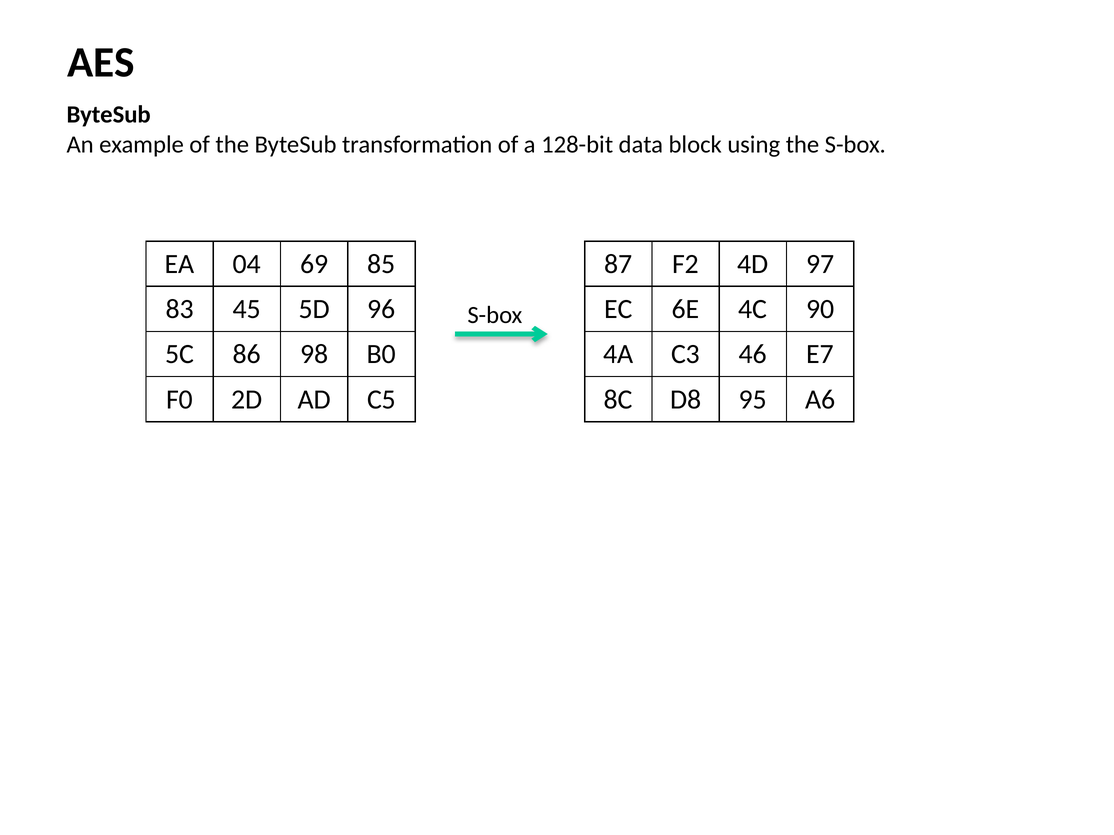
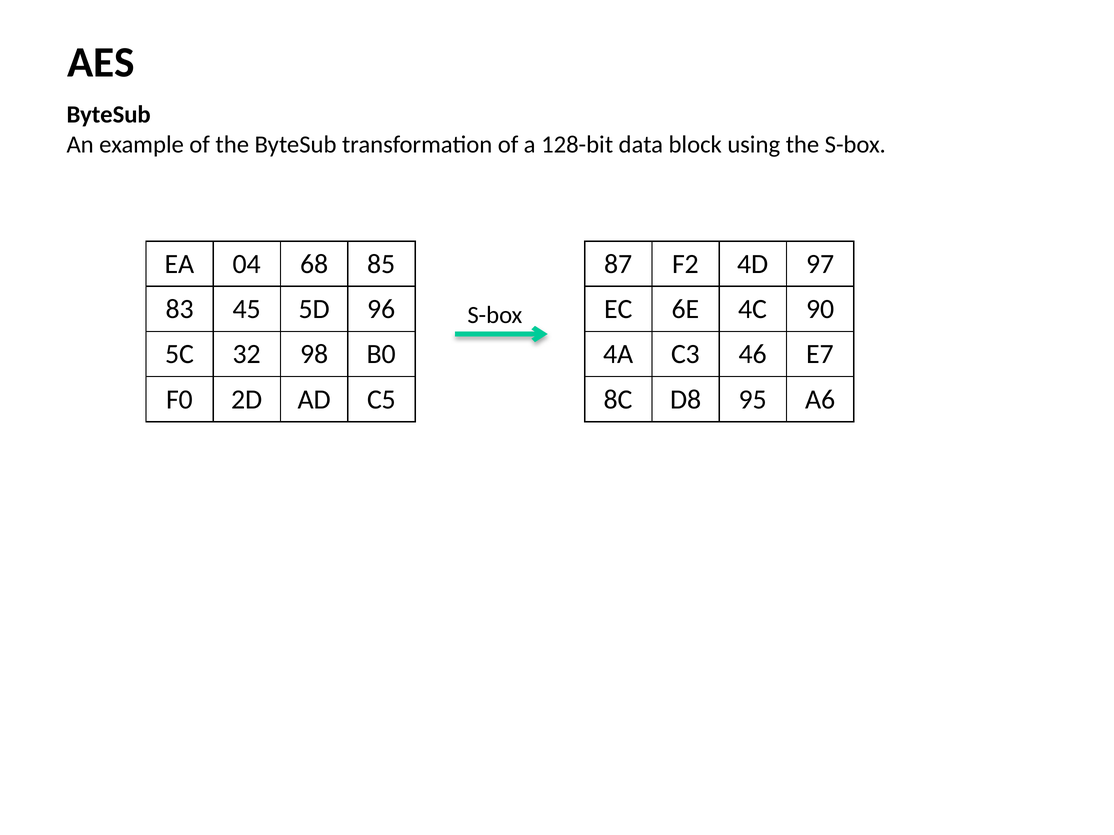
69: 69 -> 68 (314, 264)
86: 86 -> 32 (247, 354)
